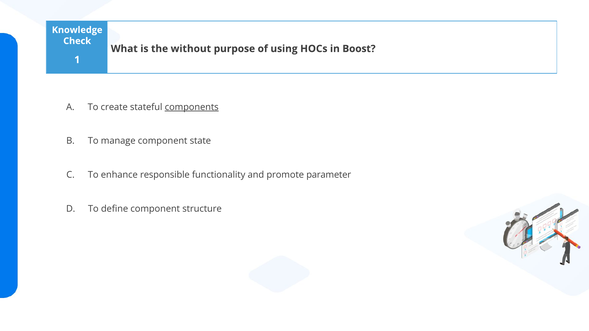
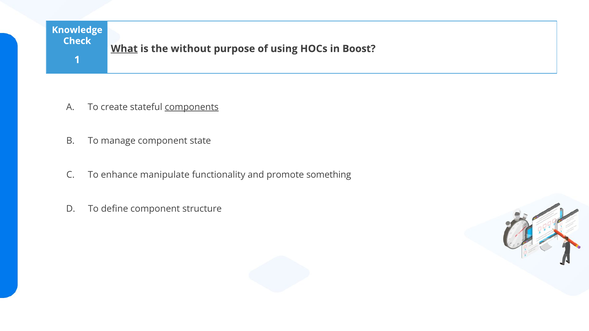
What underline: none -> present (124, 49)
responsible: responsible -> manipulate (165, 175)
parameter: parameter -> something (329, 175)
